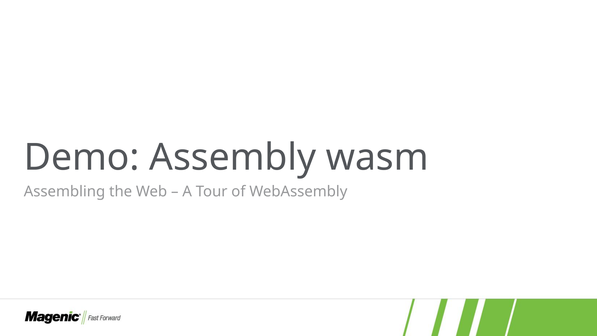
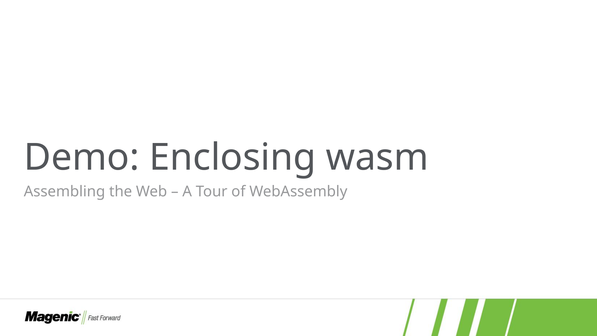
Assembly: Assembly -> Enclosing (233, 157)
